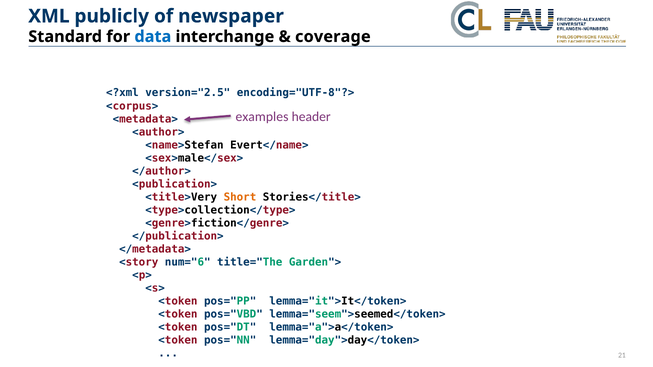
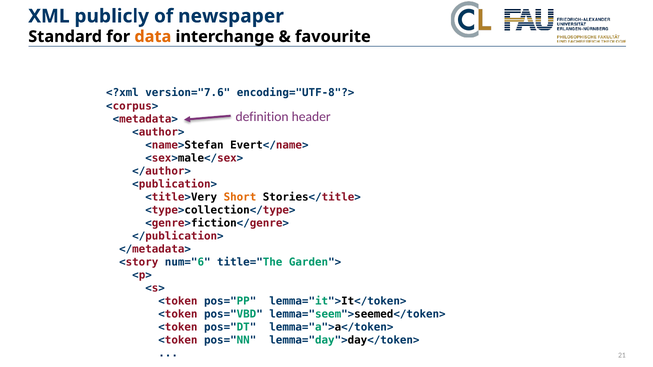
data colour: blue -> orange (153, 37)
coverage: coverage -> favourite (333, 37)
version="2.5: version="2.5 -> version="7.6 (188, 93)
examples: examples -> definition (262, 117)
